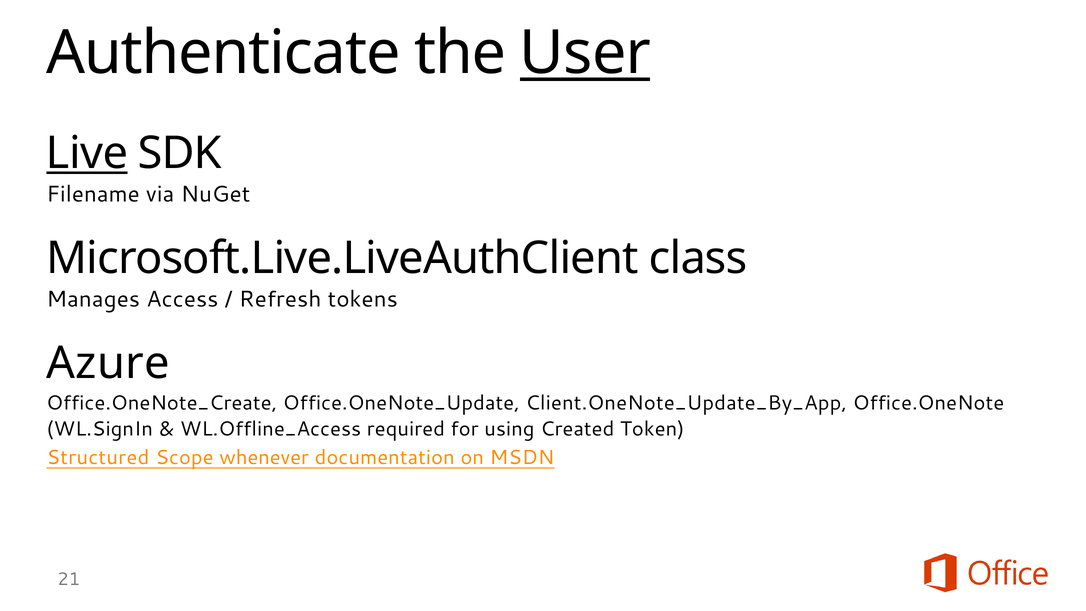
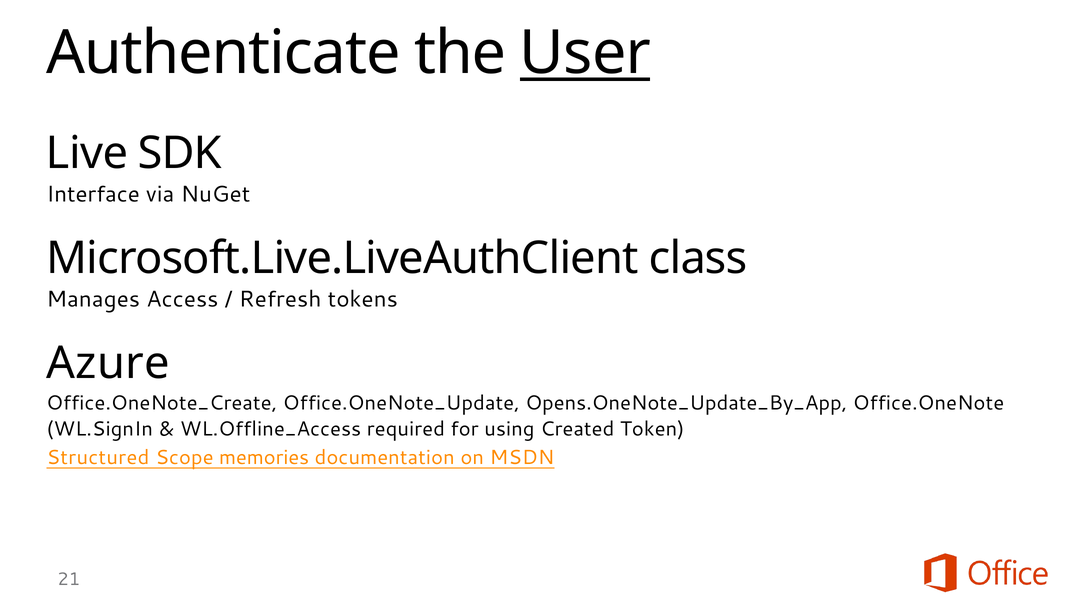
Live underline: present -> none (87, 153)
Filename: Filename -> Interface (93, 195)
Client.OneNote_Update_By_App: Client.OneNote_Update_By_App -> Opens.OneNote_Update_By_App (686, 403)
whenever: whenever -> memories (264, 458)
